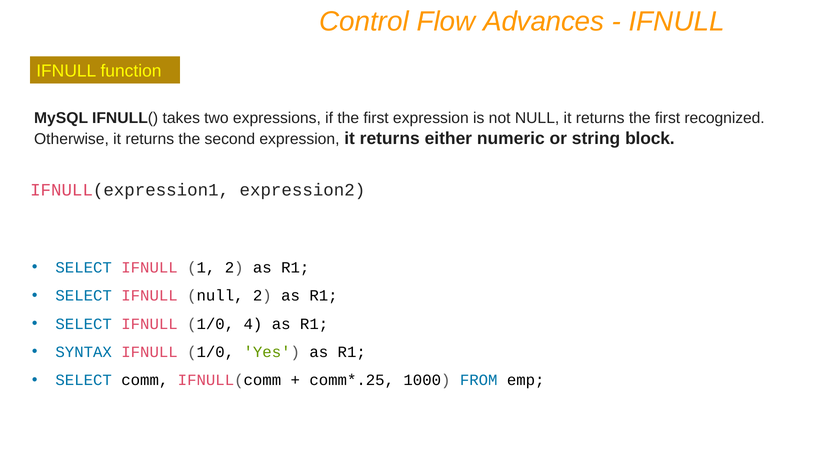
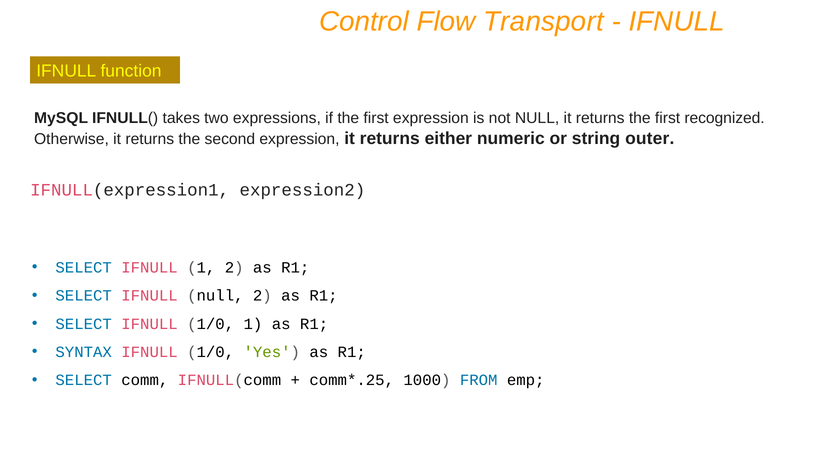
Advances: Advances -> Transport (544, 22)
block: block -> outer (650, 138)
1/0 4: 4 -> 1 (253, 324)
